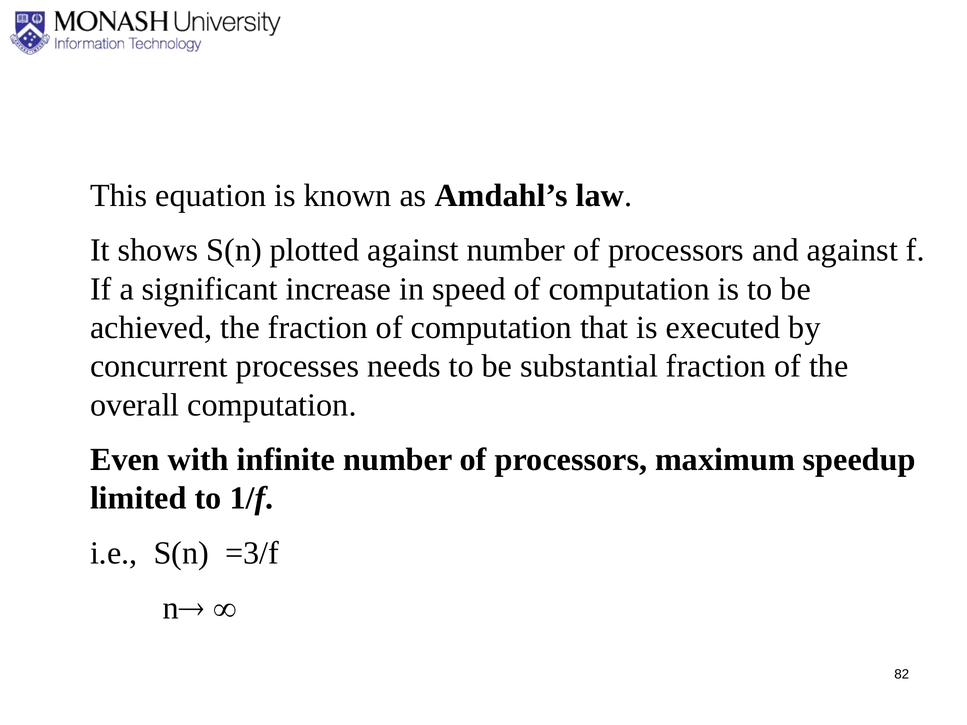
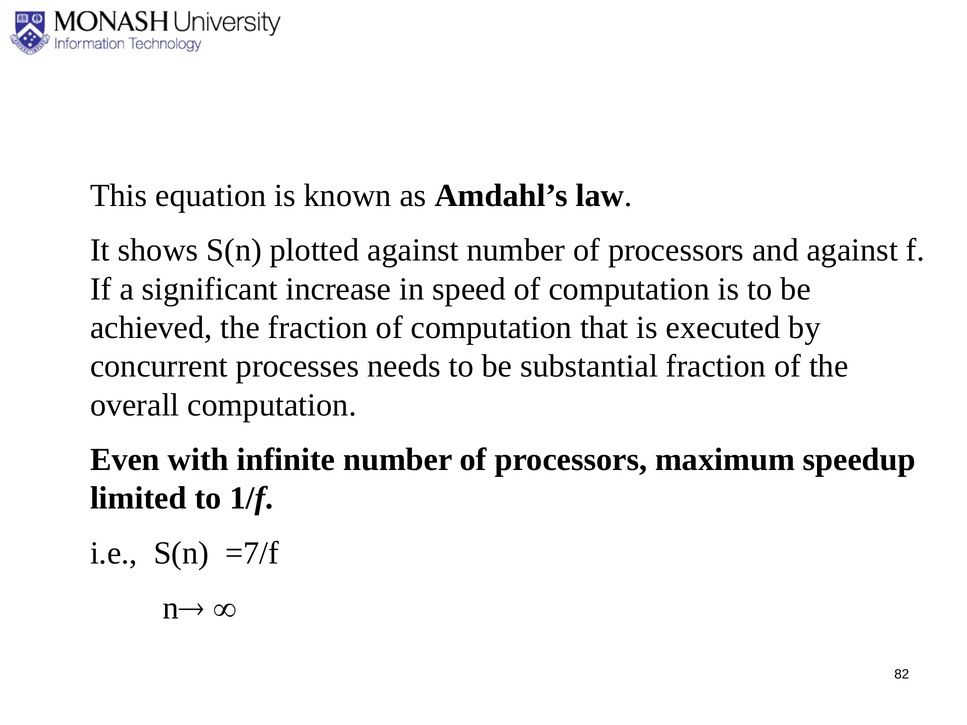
=3/f: =3/f -> =7/f (252, 553)
